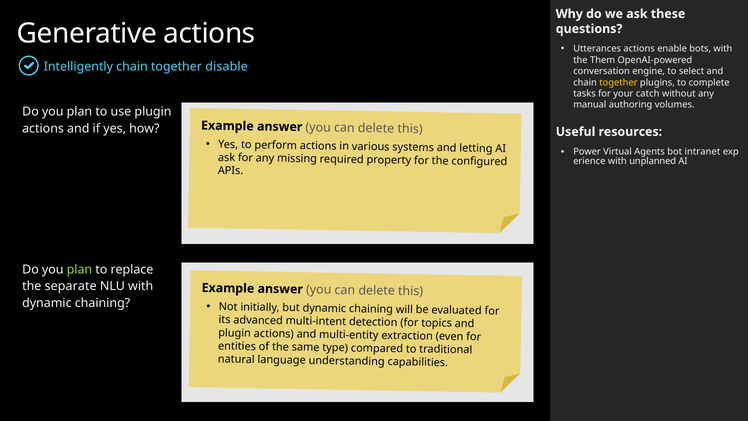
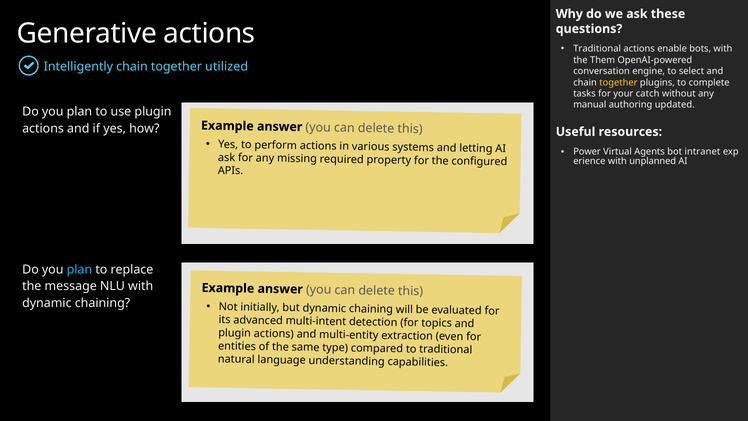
Utterances: Utterances -> Traditional (597, 49)
disable: disable -> utilized (227, 66)
volumes: volumes -> updated (675, 105)
plan colour: light green -> light blue (79, 269)
separate: separate -> message (71, 286)
